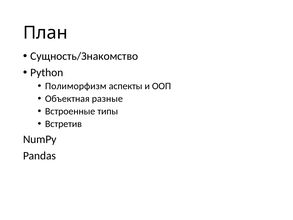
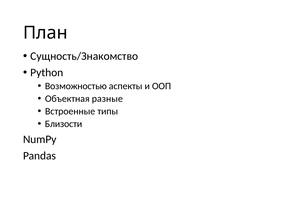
Полиморфизм: Полиморфизм -> Возможностью (76, 86)
Встретив: Встретив -> Близости (63, 124)
